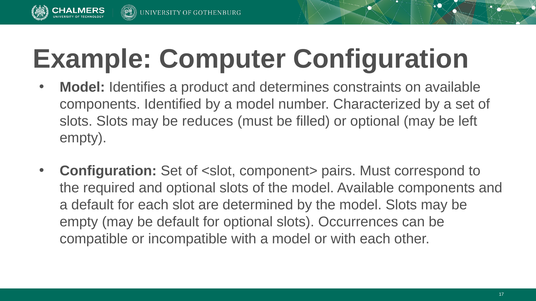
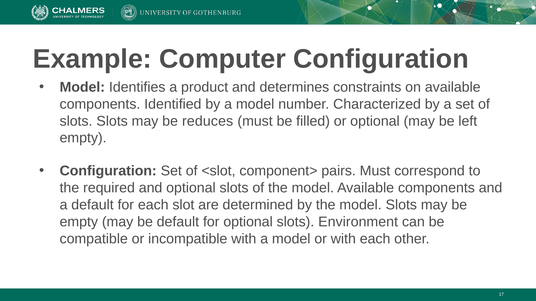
Occurrences: Occurrences -> Environment (358, 222)
